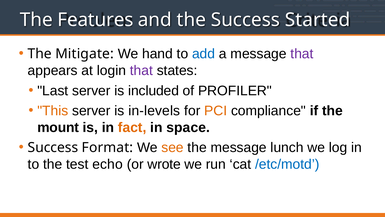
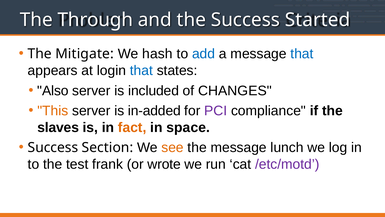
Features: Features -> Through (95, 20)
hand: hand -> hash (157, 54)
that colour: purple -> blue (302, 54)
that colour: purple -> blue (141, 70)
Last: Last -> Also (53, 90)
PROFILER: PROFILER -> CHANGES (235, 90)
in-levels: in-levels -> in-added (154, 111)
PCI colour: orange -> purple (216, 111)
mount: mount -> slaves (58, 127)
Format: Format -> Section (107, 147)
echo: echo -> frank (108, 164)
/etc/motd colour: blue -> purple (287, 164)
